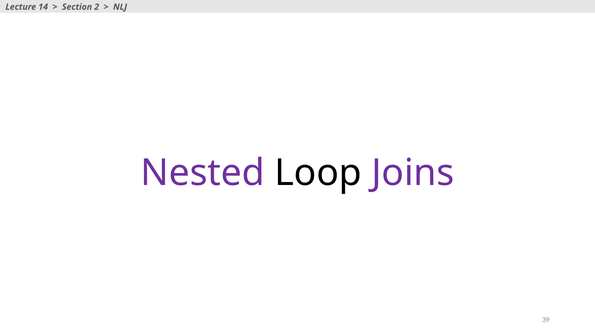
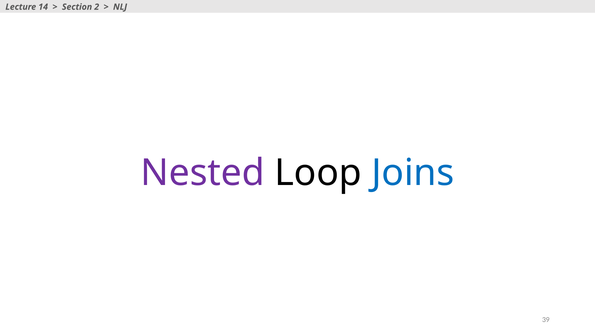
Joins colour: purple -> blue (413, 173)
